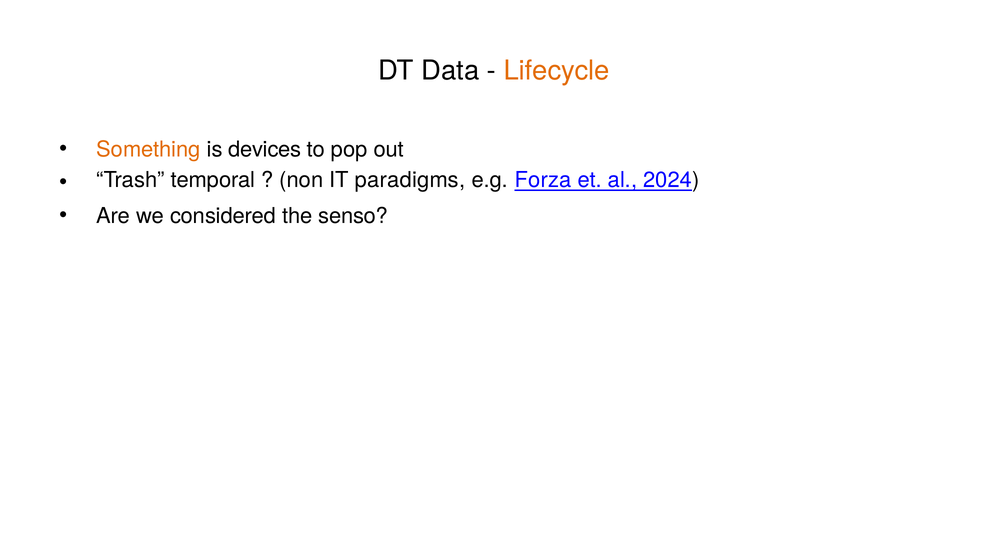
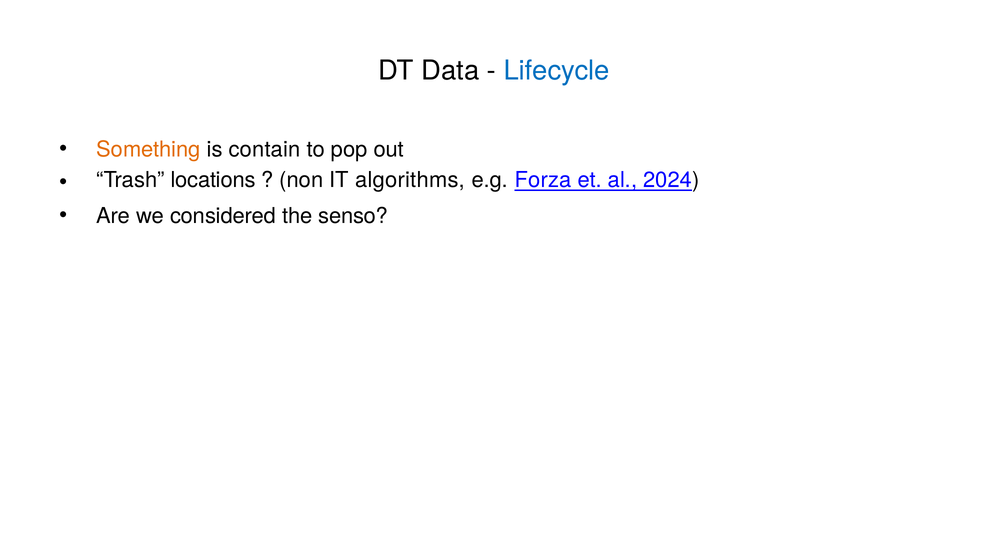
Lifecycle colour: orange -> blue (557, 70)
devices: devices -> contain (265, 149)
temporal: temporal -> locations (213, 180)
paradigms: paradigms -> algorithms (410, 180)
